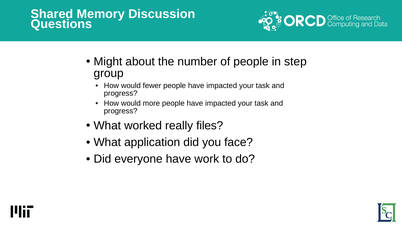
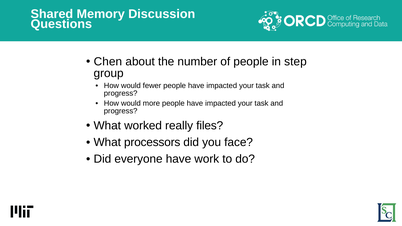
Might: Might -> Chen (108, 62)
application: application -> processors (152, 142)
